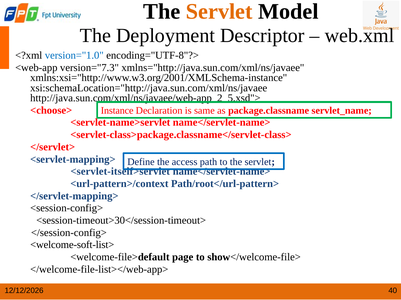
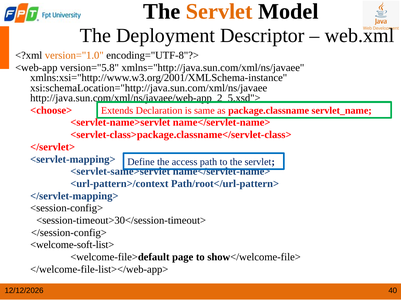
version="1.0 colour: blue -> orange (74, 56)
version="7.3: version="7.3 -> version="5.8 (89, 68)
Instance: Instance -> Extends (117, 111)
<servlet-itself>servlet: <servlet-itself>servlet -> <servlet-same>servlet (120, 172)
